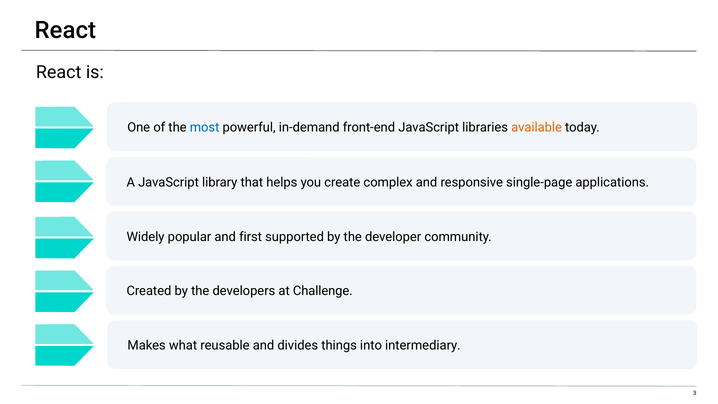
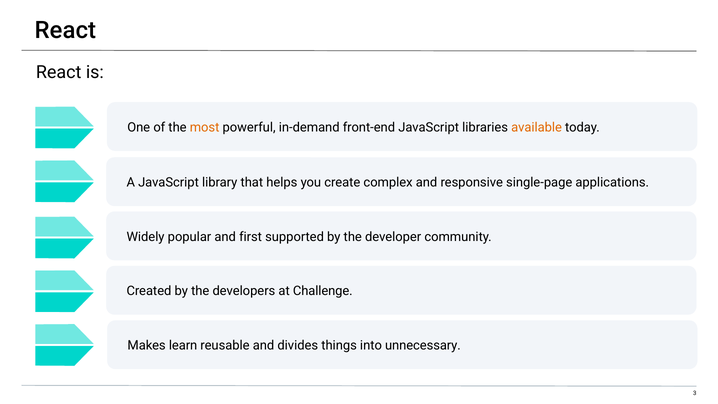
most colour: blue -> orange (205, 127)
what: what -> learn (183, 346)
intermediary: intermediary -> unnecessary (423, 346)
